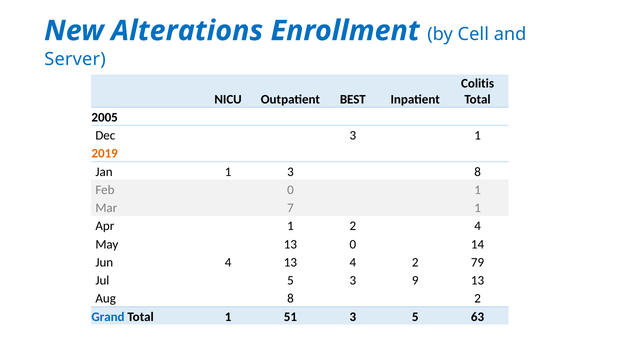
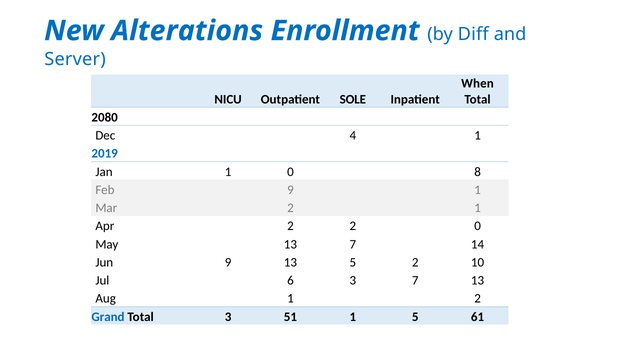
Cell: Cell -> Diff (473, 34)
Colitis: Colitis -> When (477, 83)
BEST: BEST -> SOLE (353, 99)
2005: 2005 -> 2080 (105, 117)
Dec 3: 3 -> 4 (353, 135)
2019 colour: orange -> blue (105, 154)
1 3: 3 -> 0 (290, 172)
Feb 0: 0 -> 9 (290, 190)
Mar 7: 7 -> 2 (290, 208)
Apr 1: 1 -> 2 (290, 226)
2 4: 4 -> 0 (478, 226)
13 0: 0 -> 7 (353, 244)
Jun 4: 4 -> 9 (228, 262)
13 4: 4 -> 5 (353, 262)
79: 79 -> 10 (478, 262)
Jul 5: 5 -> 6 (290, 281)
3 9: 9 -> 7 (415, 281)
Aug 8: 8 -> 1 (290, 299)
Total 1: 1 -> 3 (228, 317)
51 3: 3 -> 1 (353, 317)
63: 63 -> 61 (478, 317)
